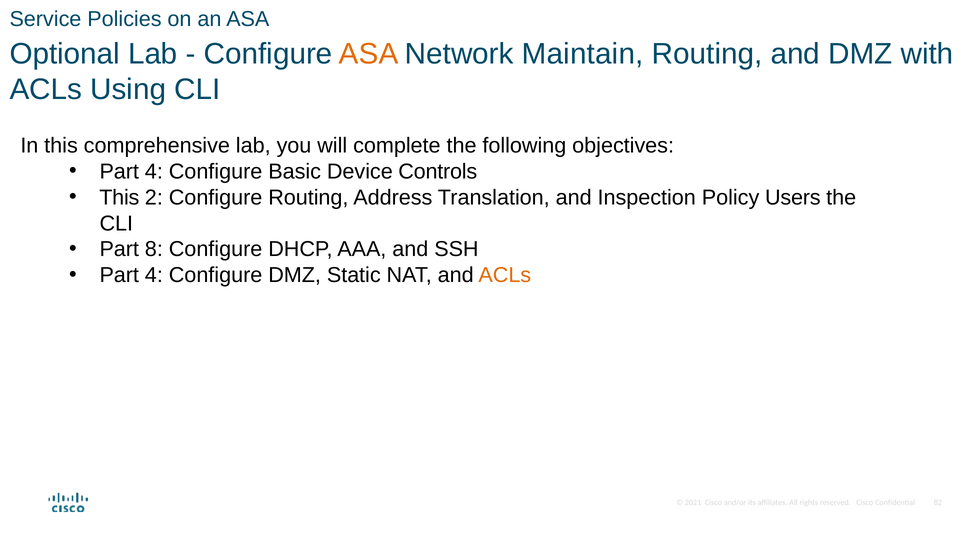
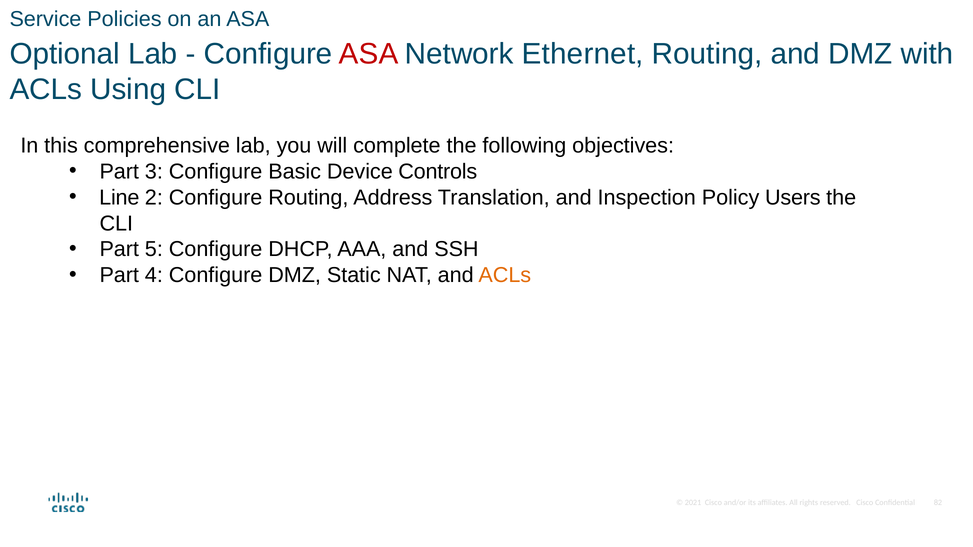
ASA colour: orange -> red (369, 54)
Maintain: Maintain -> Ethernet (583, 54)
4: 4 -> 3 (154, 172)
This: This -> Line (119, 198)
8: 8 -> 5 (154, 249)
